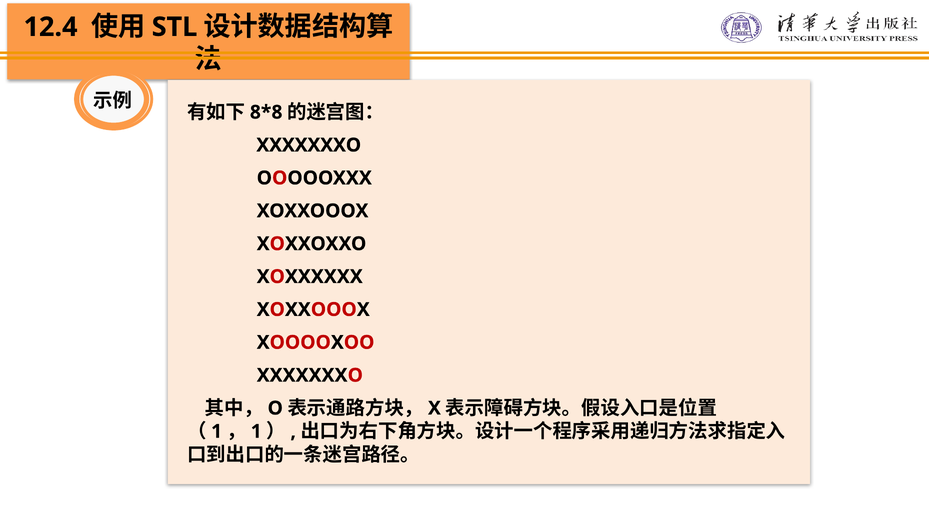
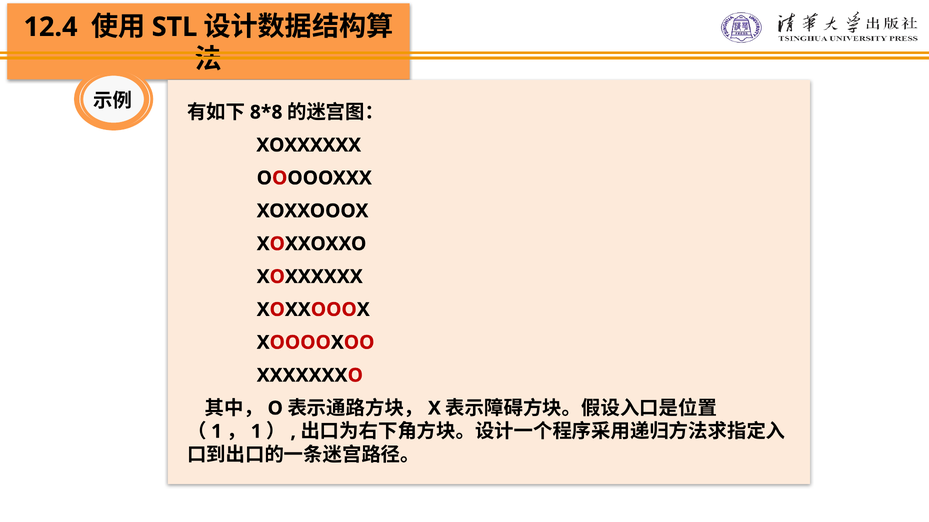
XXXXXXXO: XXXXXXXO -> XOXXXXXX (309, 145)
